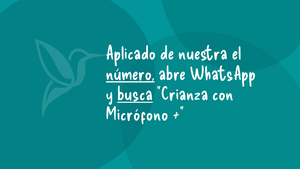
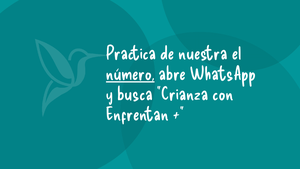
Aplicado: Aplicado -> Practica (131, 53)
busca underline: present -> none (135, 94)
Micrófono: Micrófono -> Enfrentan (137, 114)
